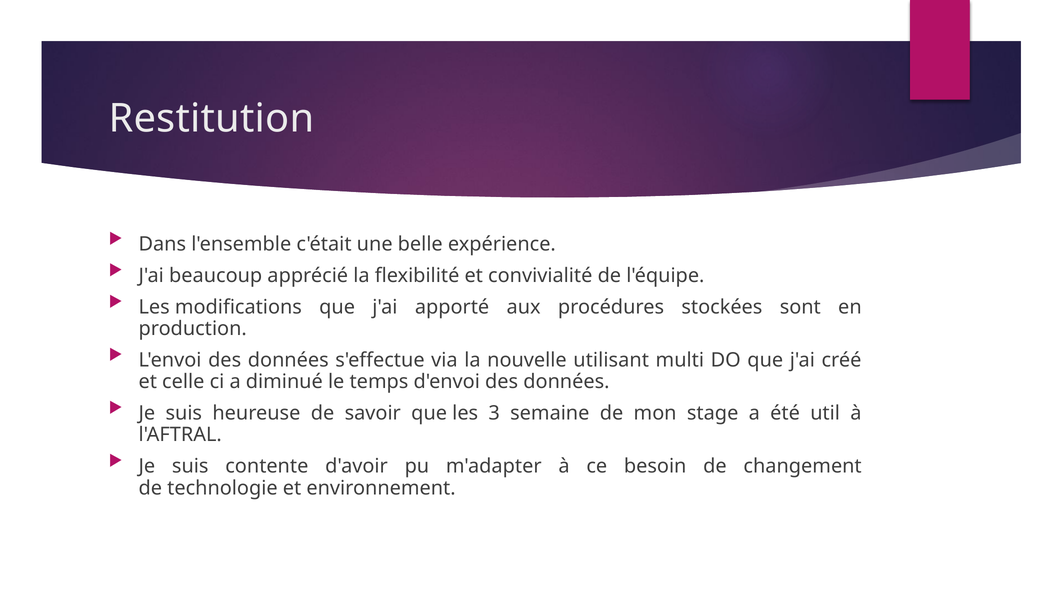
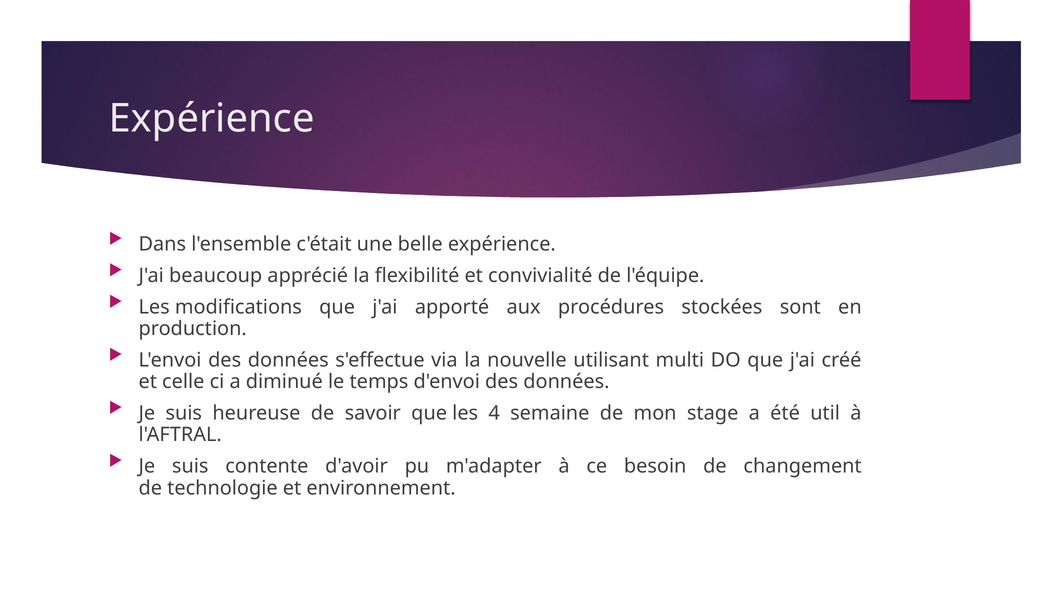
Restitution: Restitution -> Expérience (212, 118)
3: 3 -> 4 (494, 413)
